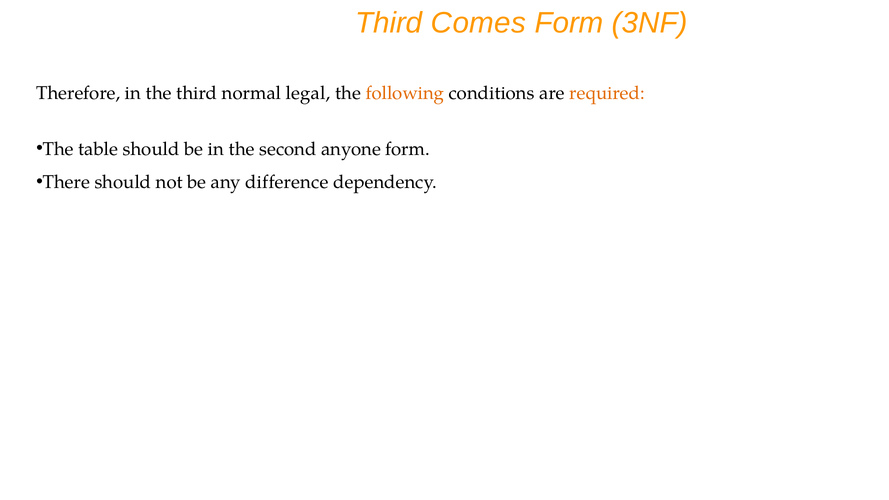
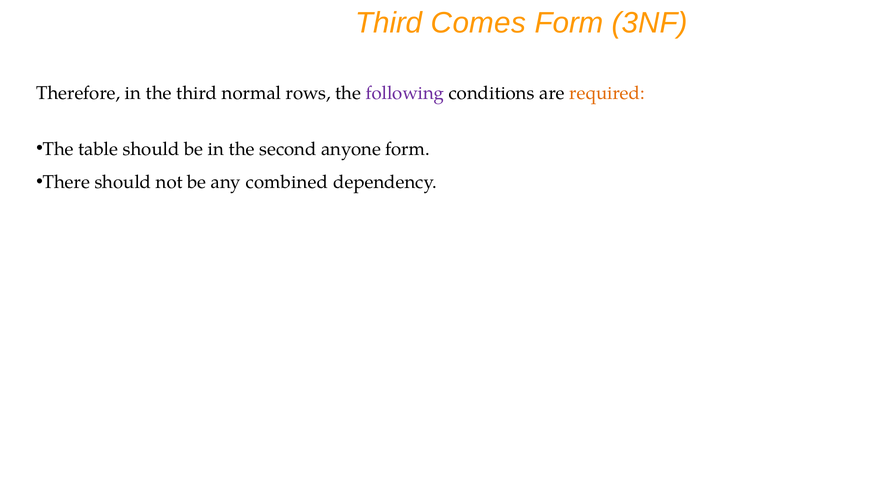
legal: legal -> rows (308, 93)
following colour: orange -> purple (405, 93)
difference: difference -> combined (287, 182)
